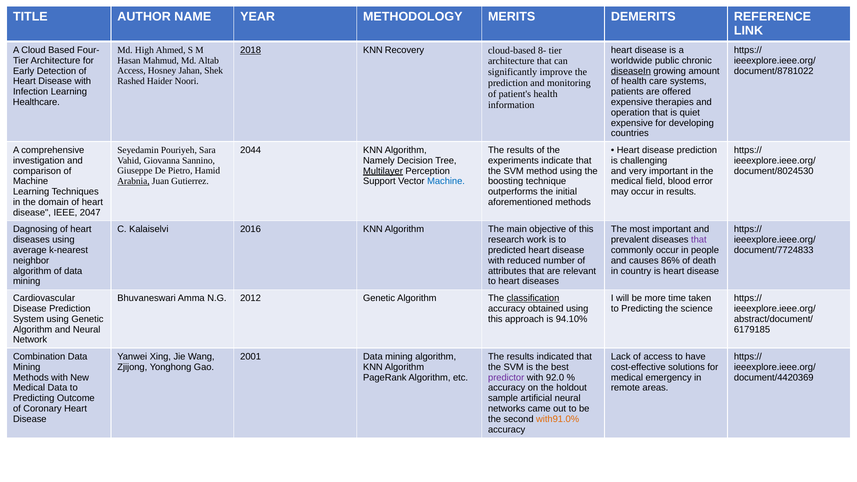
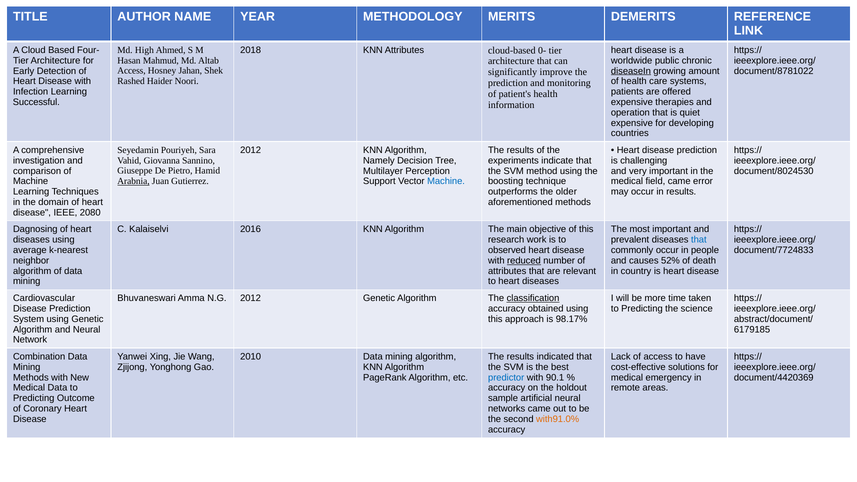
2018 underline: present -> none (251, 50)
KNN Recovery: Recovery -> Attributes (404, 50)
8-: 8- -> 0- (542, 50)
Healthcare: Healthcare -> Successful (36, 102)
2044: 2044 -> 2012 (251, 150)
Multilayer underline: present -> none (383, 171)
field blood: blood -> came (679, 181)
initial: initial -> older (566, 192)
2047: 2047 -> 2080 (90, 213)
that colour: purple -> blue (699, 240)
predicted: predicted -> observed (507, 250)
reduced underline: none -> present (524, 261)
86%: 86% -> 52% (670, 261)
94.10%: 94.10% -> 98.17% (572, 319)
2001: 2001 -> 2010 (251, 357)
predictor colour: purple -> blue (506, 378)
92.0: 92.0 -> 90.1 (555, 378)
